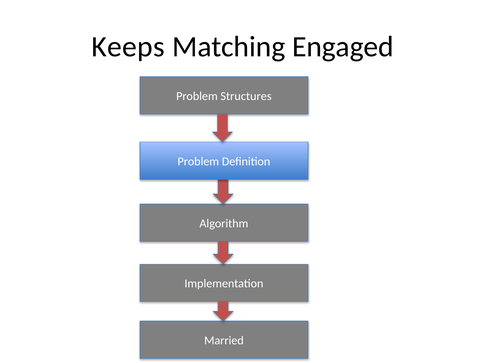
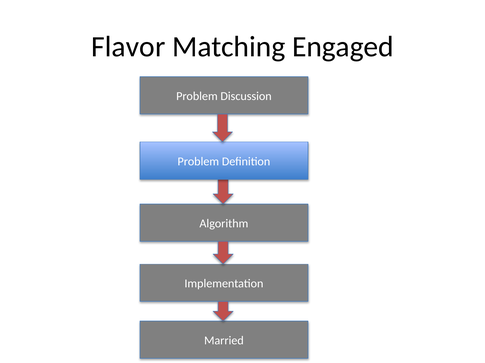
Keeps: Keeps -> Flavor (128, 47)
Structures: Structures -> Discussion (246, 96)
